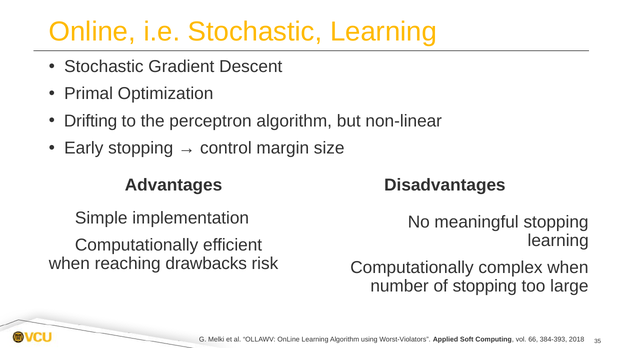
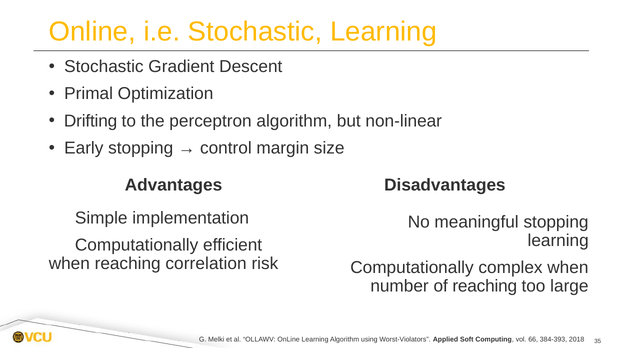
drawbacks: drawbacks -> correlation (206, 264)
of stopping: stopping -> reaching (485, 286)
